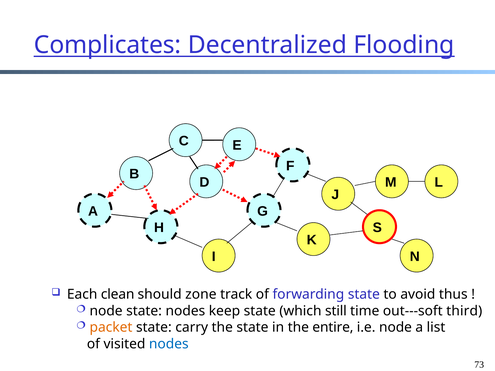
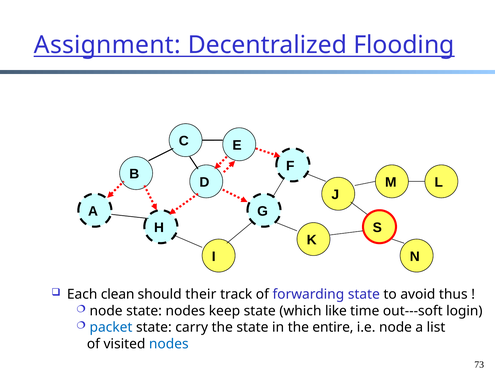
Complicates: Complicates -> Assignment (107, 45)
zone: zone -> their (201, 295)
still: still -> like (336, 311)
third: third -> login (464, 311)
packet colour: orange -> blue (111, 328)
